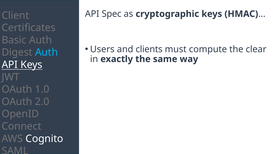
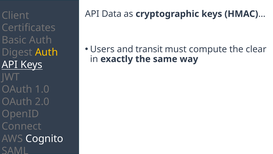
Spec: Spec -> Data (112, 14)
clients: clients -> transit (149, 49)
Auth colour: light blue -> yellow (46, 52)
